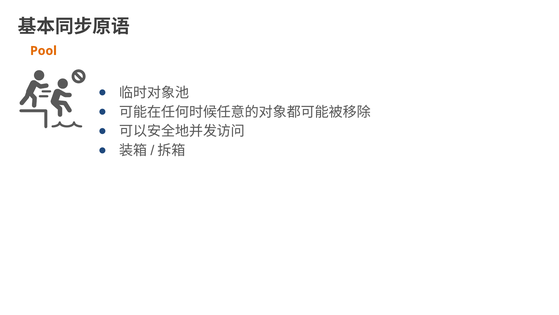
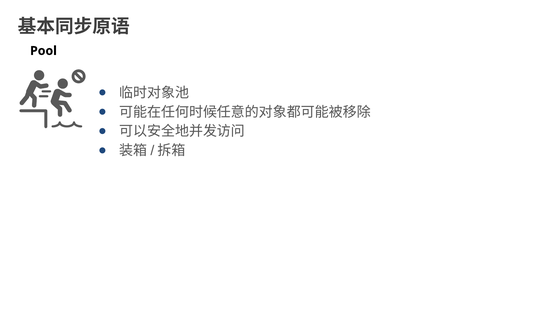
Pool colour: orange -> black (43, 51)
